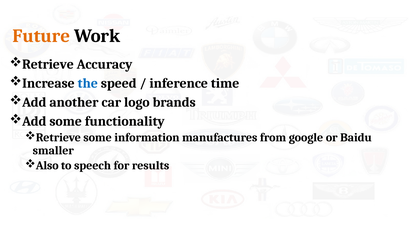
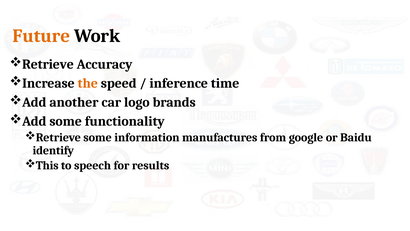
the colour: blue -> orange (88, 83)
smaller: smaller -> identify (53, 150)
Also: Also -> This (47, 165)
